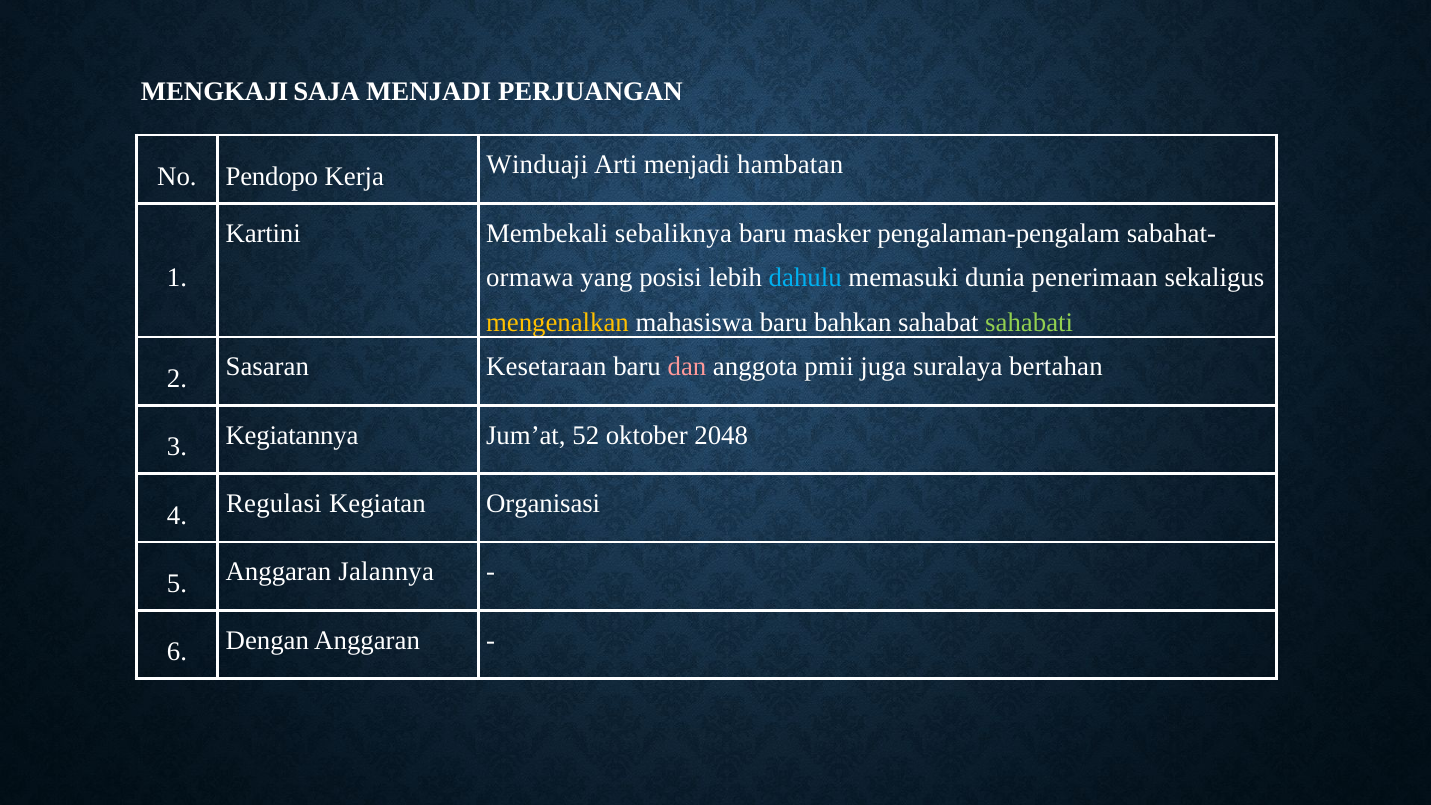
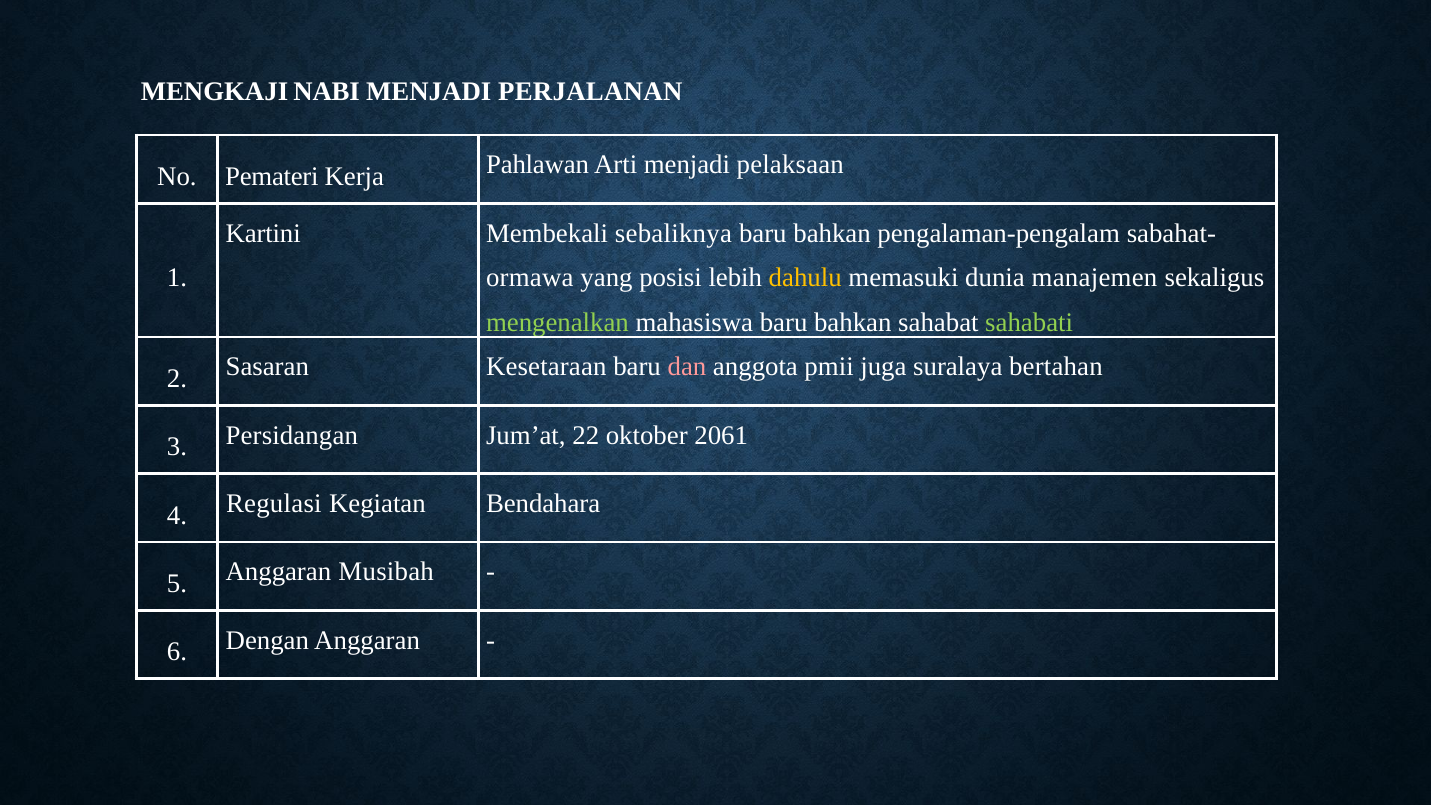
SAJA: SAJA -> NABI (327, 91)
PERJUANGAN: PERJUANGAN -> PERJALANAN (590, 91)
Pendopo: Pendopo -> Pemateri (272, 177)
Winduaji: Winduaji -> Pahlawan (538, 165)
hambatan: hambatan -> pelaksaan (790, 165)
masker: masker -> bahkan (832, 233)
dahulu colour: light blue -> yellow (805, 278)
penerimaan: penerimaan -> manajemen (1095, 278)
mengenalkan colour: yellow -> light green (557, 322)
Kegiatannya: Kegiatannya -> Persidangan (292, 435)
52: 52 -> 22 (586, 435)
2048: 2048 -> 2061 (721, 435)
Organisasi: Organisasi -> Bendahara (543, 504)
Jalannya: Jalannya -> Musibah (386, 572)
